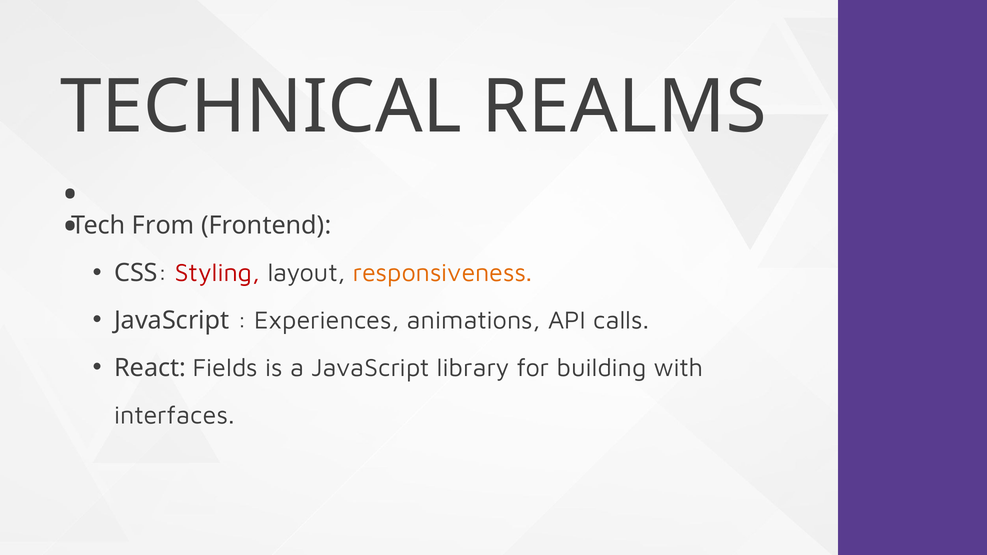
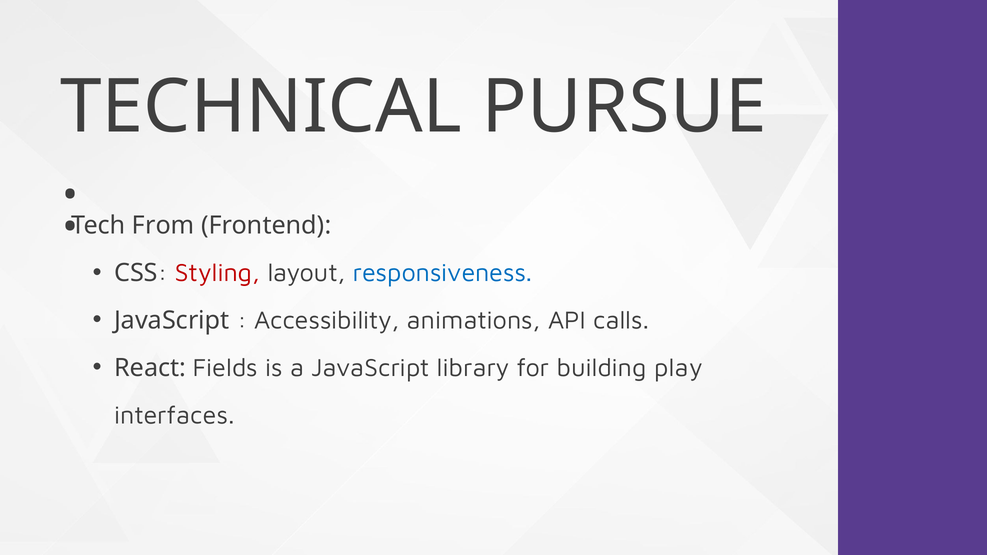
REALMS: REALMS -> PURSUE (624, 107)
responsiveness colour: orange -> blue (443, 273)
Experiences: Experiences -> Accessibility (327, 321)
with: with -> play (679, 368)
